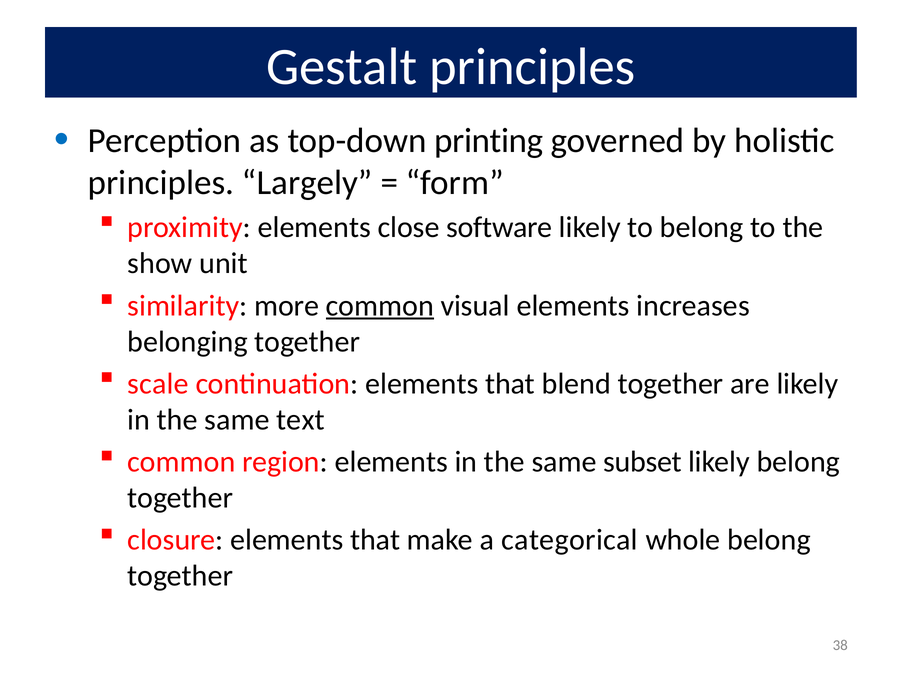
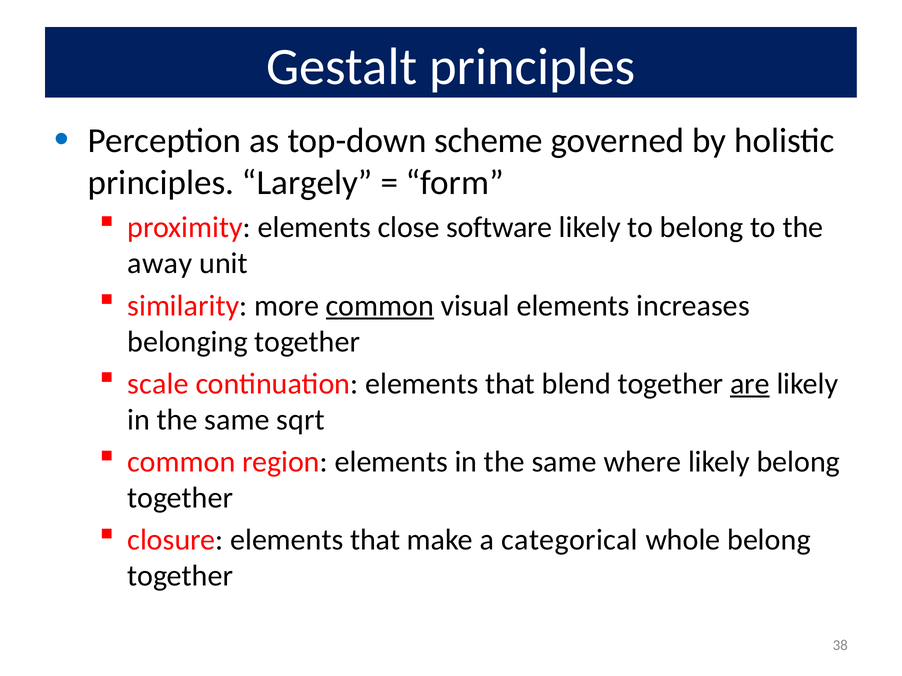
printing: printing -> scheme (489, 141)
show: show -> away (160, 264)
are underline: none -> present (750, 384)
text: text -> sqrt (300, 420)
subset: subset -> where (642, 462)
